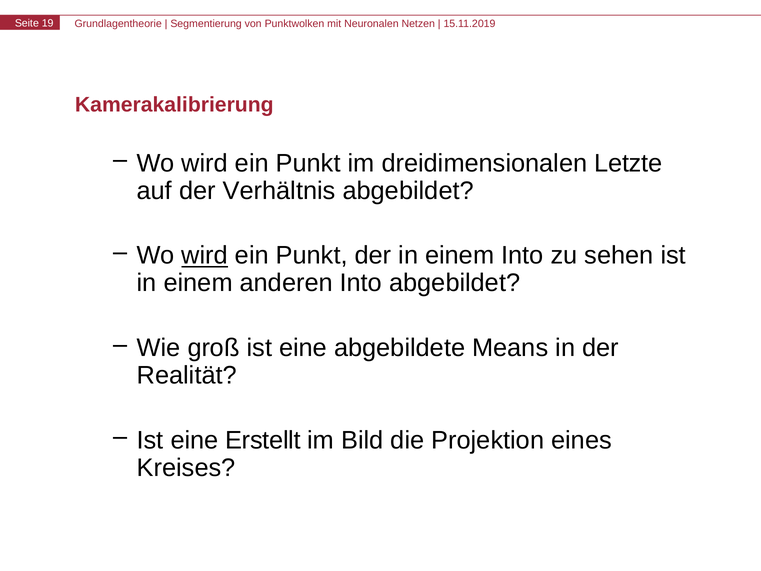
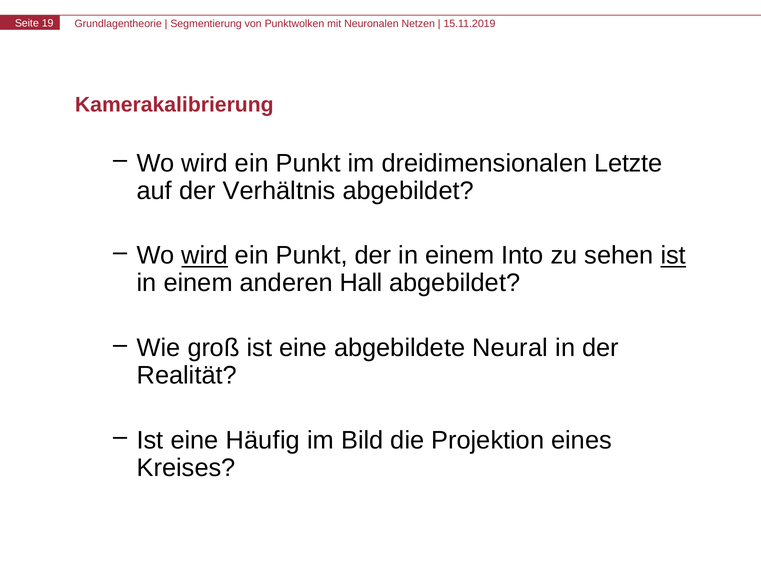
ist underline: none -> present (673, 255)
anderen Into: Into -> Hall (361, 283)
Means: Means -> Neural (510, 348)
Erstellt: Erstellt -> Häufig (263, 440)
